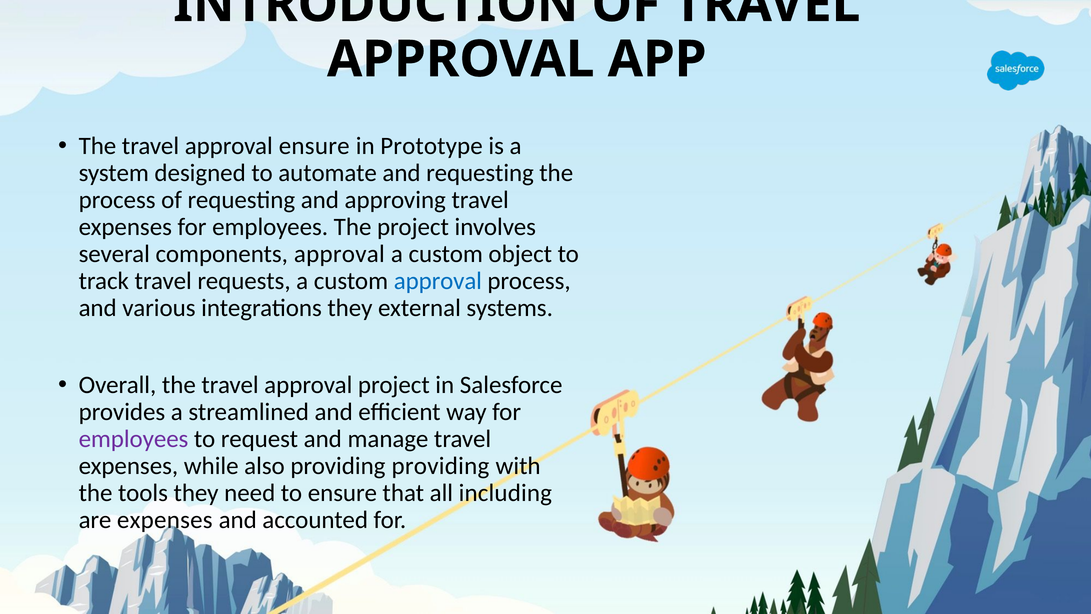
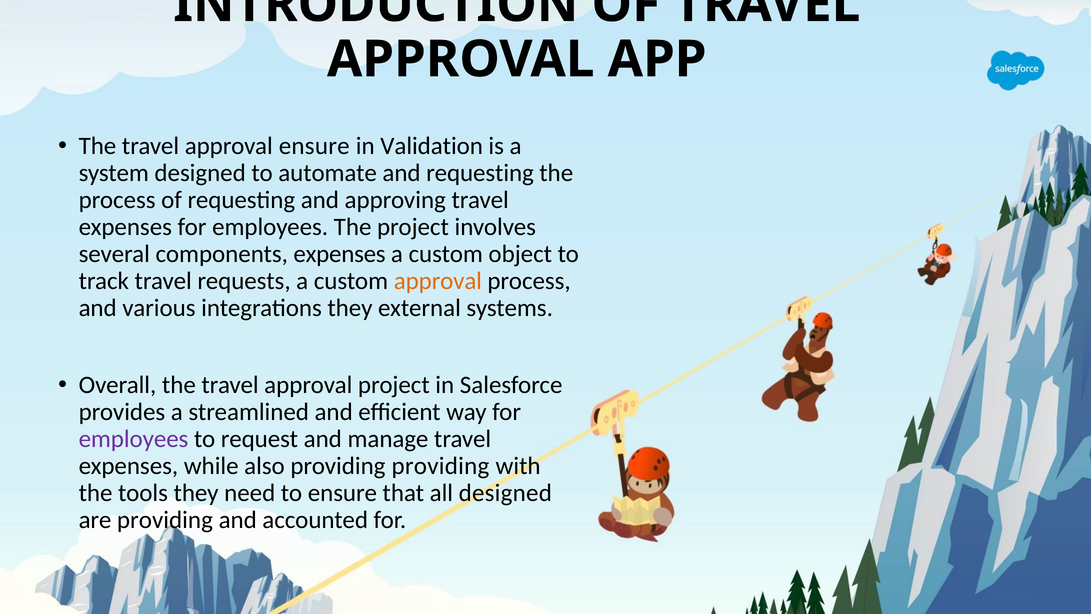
Prototype: Prototype -> Validation (432, 146)
components approval: approval -> expenses (340, 254)
approval colour: blue -> orange (438, 281)
all including: including -> designed (505, 493)
are expenses: expenses -> providing (165, 520)
